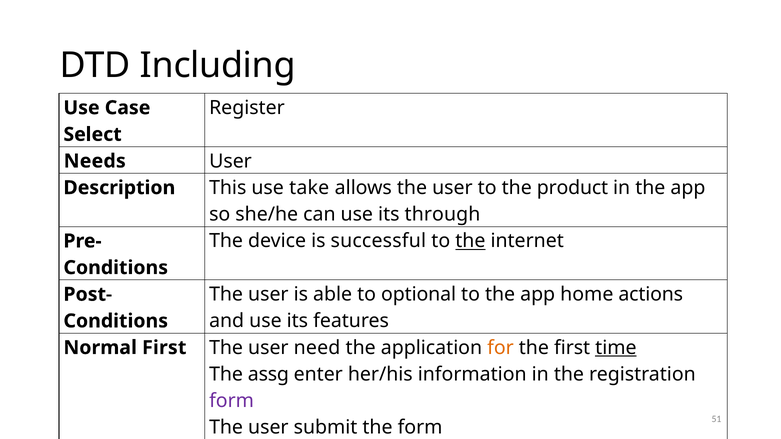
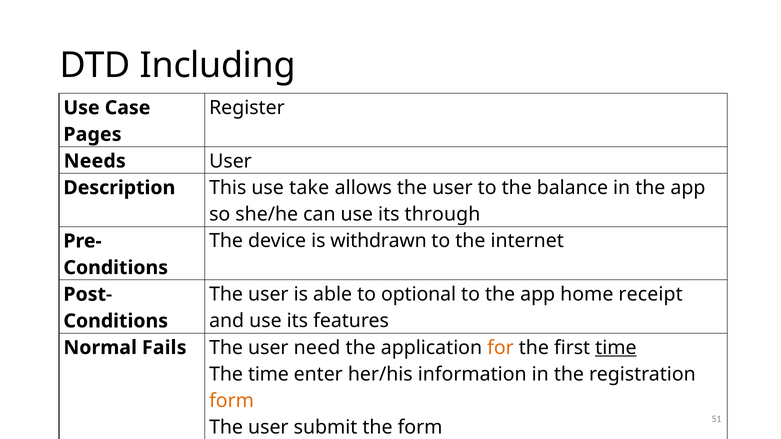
Select: Select -> Pages (92, 135)
product: product -> balance (572, 188)
successful: successful -> withdrawn (379, 241)
the underline: present -> none (470, 241)
actions: actions -> receipt (651, 295)
Normal First: First -> Fails (164, 348)
The assg: assg -> time (268, 375)
form colour: purple -> orange (232, 401)
